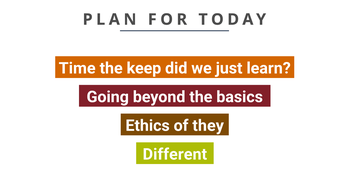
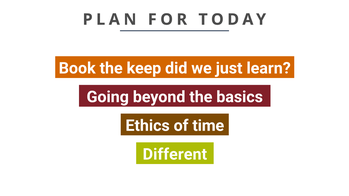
Time: Time -> Book (77, 68)
they: they -> time (208, 126)
